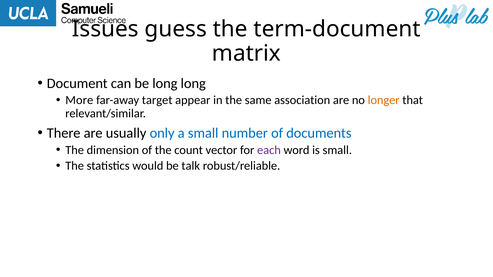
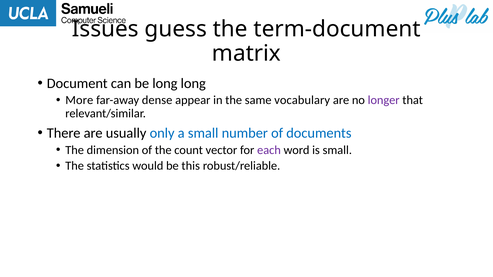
target: target -> dense (157, 100)
association: association -> vocabulary (302, 100)
longer colour: orange -> purple (384, 100)
talk: talk -> this (191, 166)
